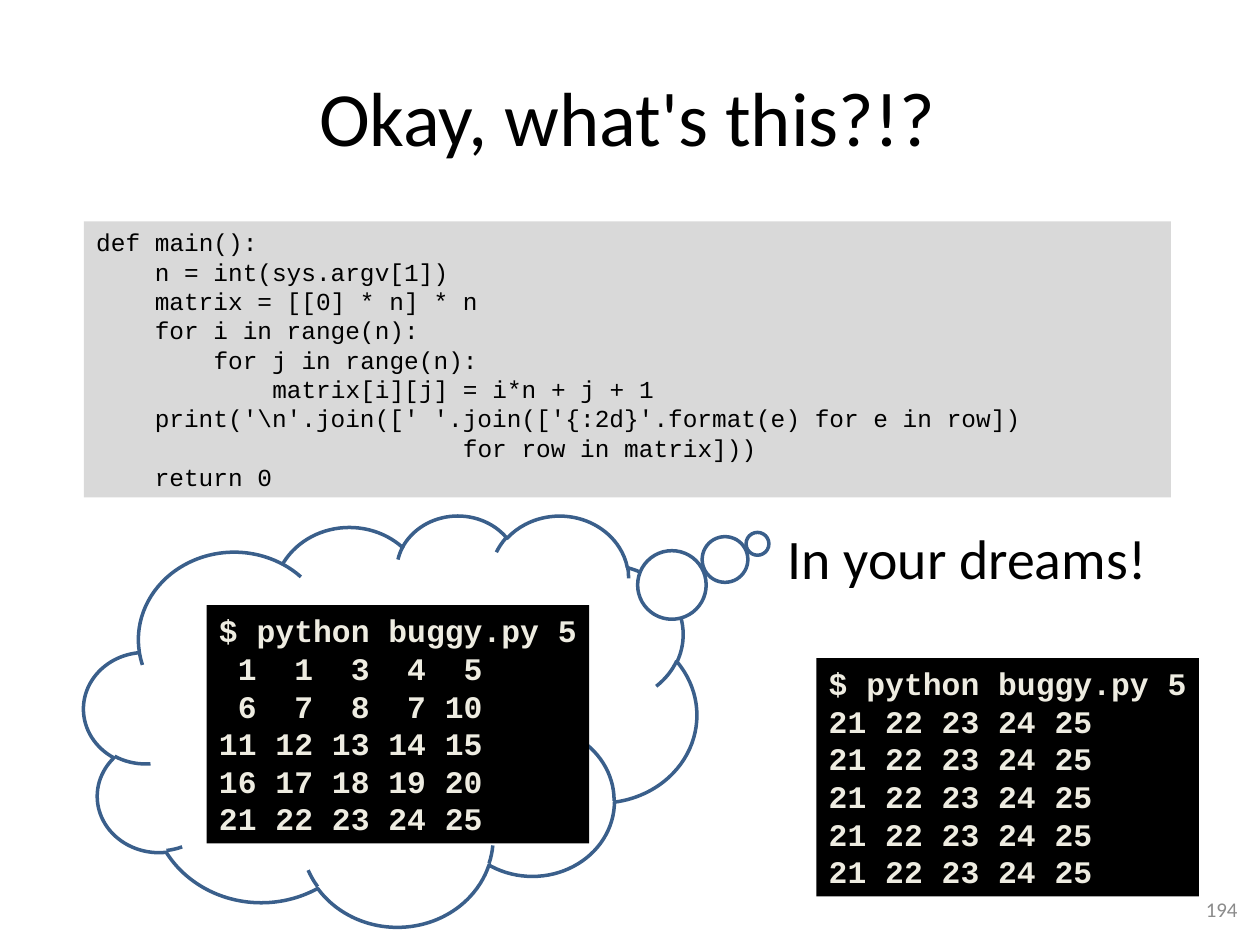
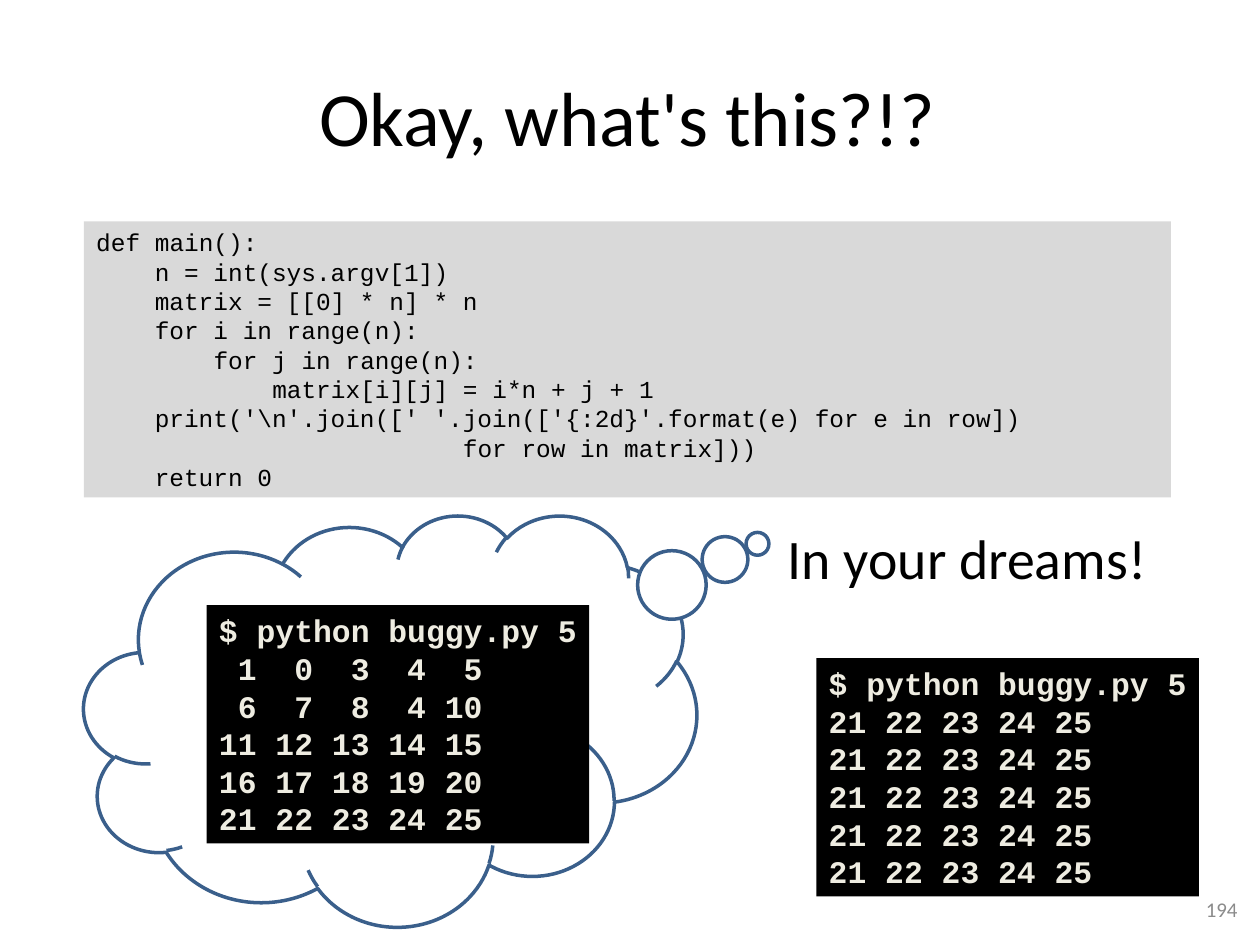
1 1: 1 -> 0 (304, 670)
8 7: 7 -> 4 (417, 708)
